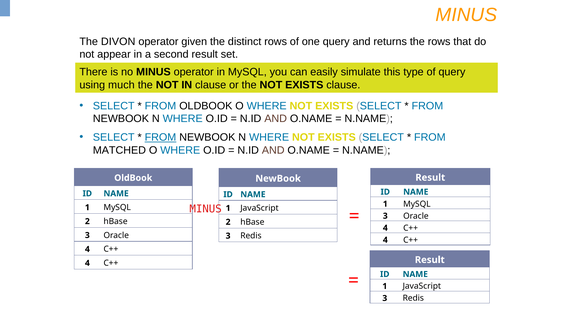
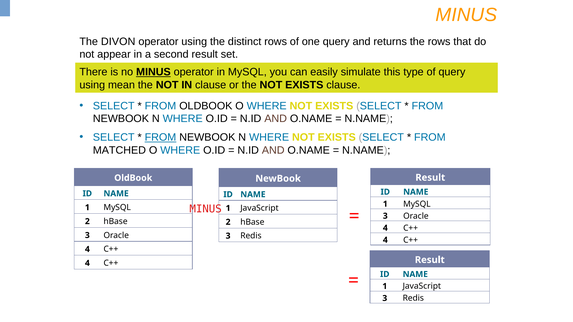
operator given: given -> using (194, 42)
MINUS underline: none -> present (153, 72)
much: much -> mean (121, 85)
